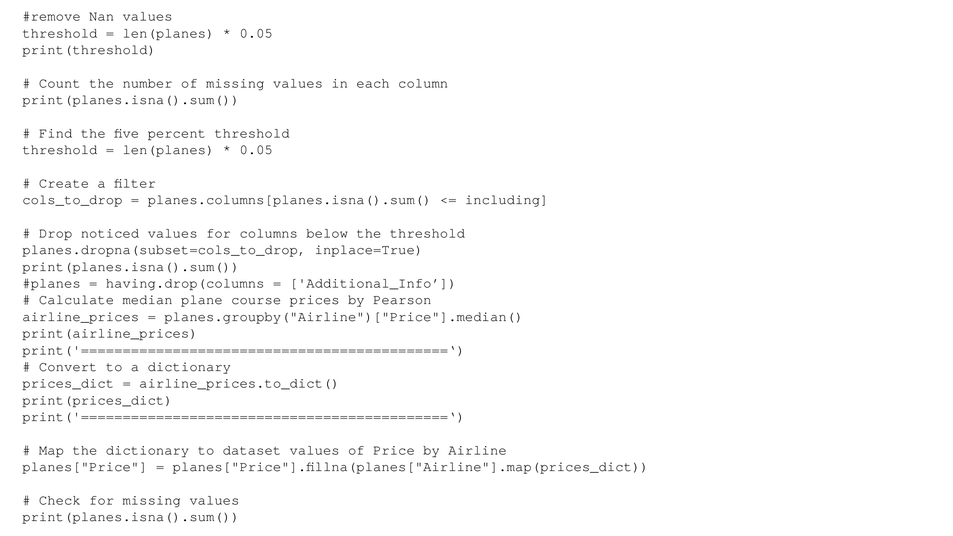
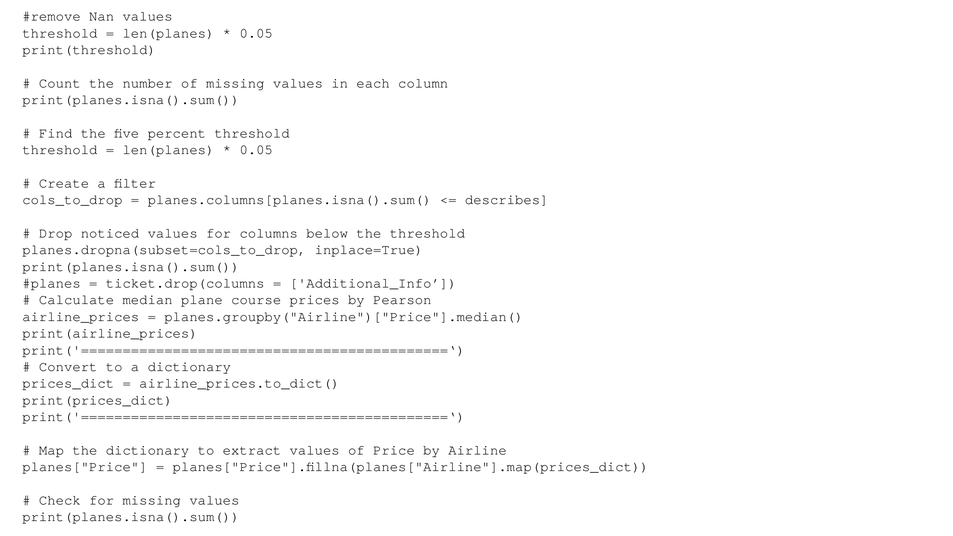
including: including -> describes (507, 200)
having.drop(columns: having.drop(columns -> ticket.drop(columns (185, 283)
dataset: dataset -> extract (252, 450)
